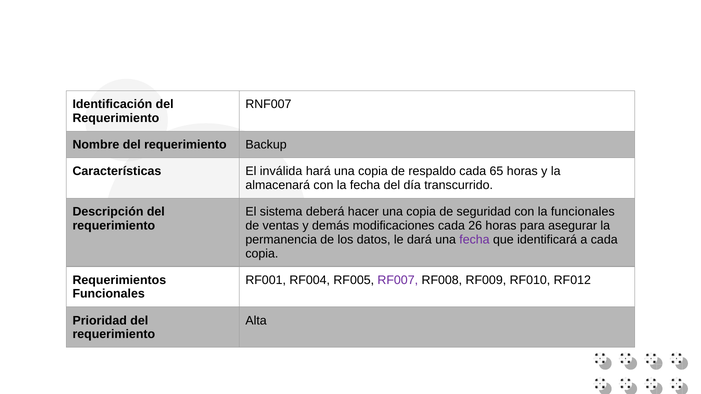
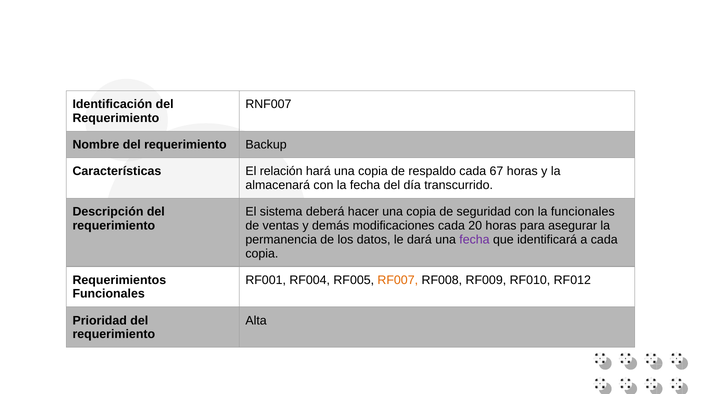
inválida: inválida -> relación (281, 171)
65: 65 -> 67 (496, 171)
26: 26 -> 20 (475, 226)
RF007 colour: purple -> orange (398, 280)
